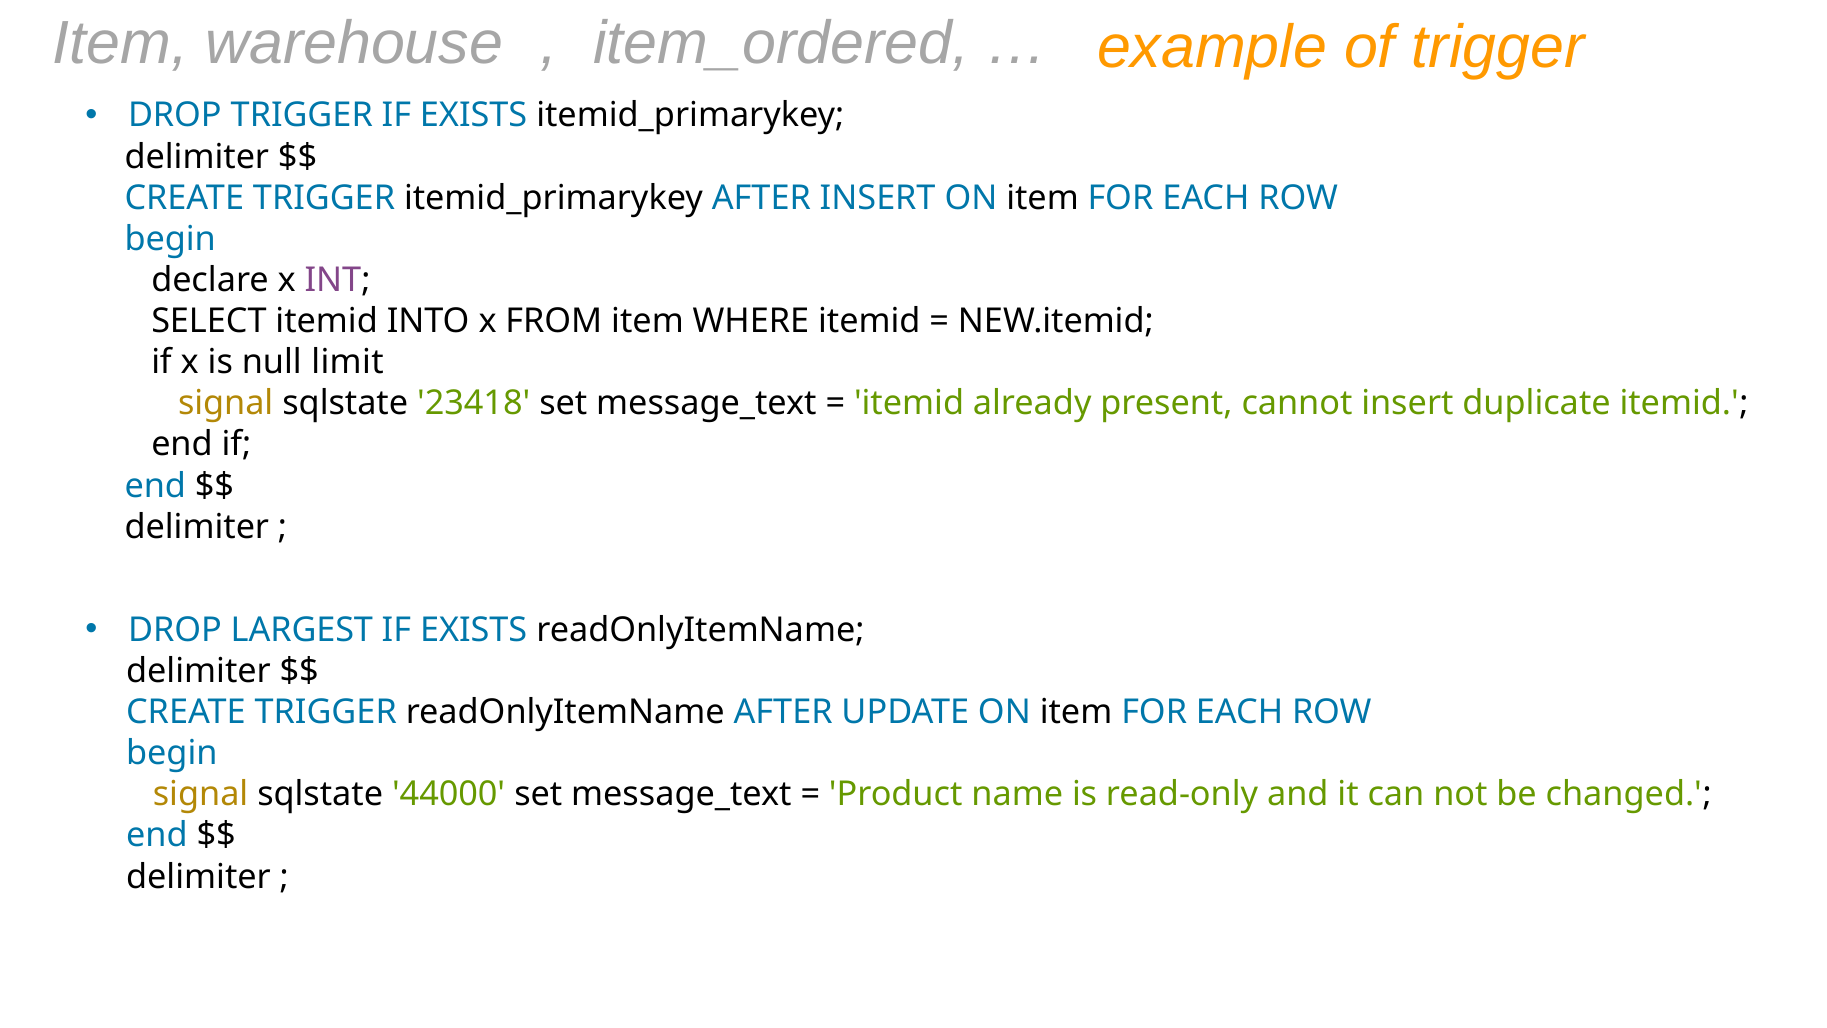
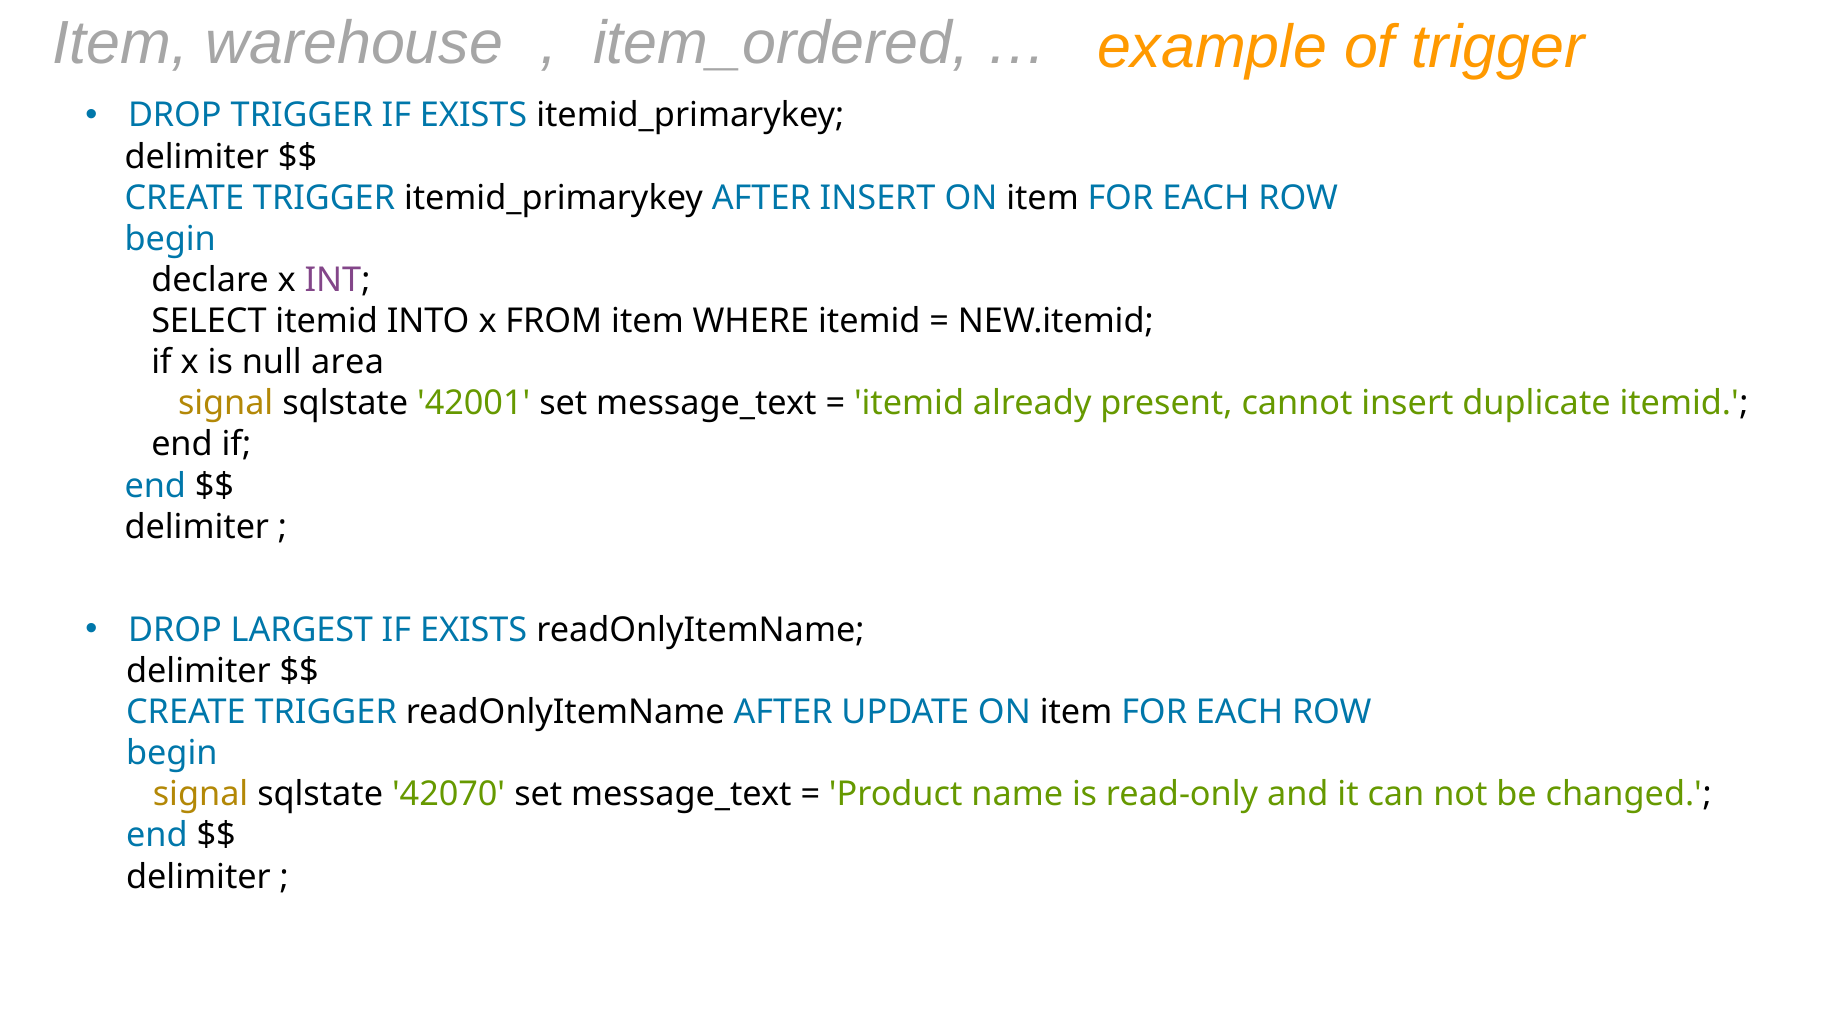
limit: limit -> area (348, 362)
23418: 23418 -> 42001 (474, 403)
44000: 44000 -> 42070 (449, 794)
